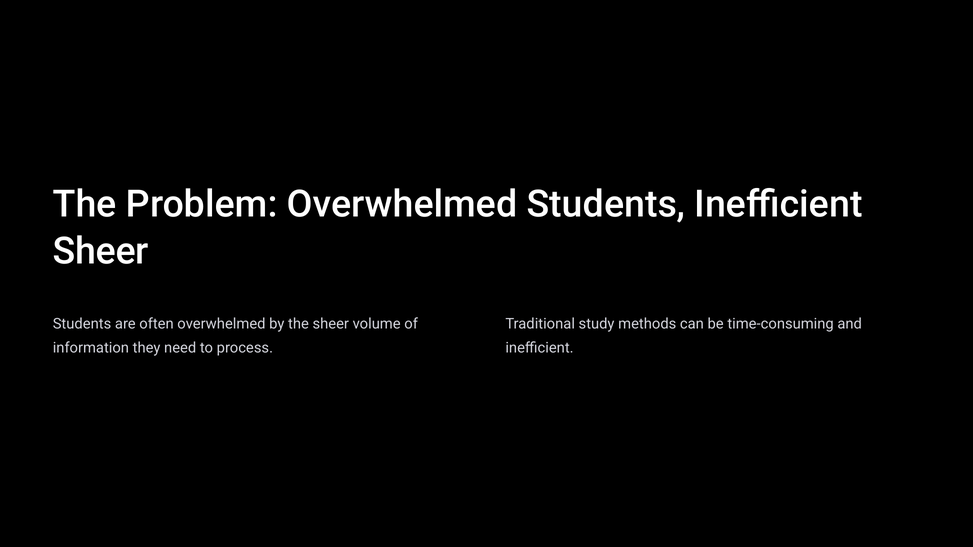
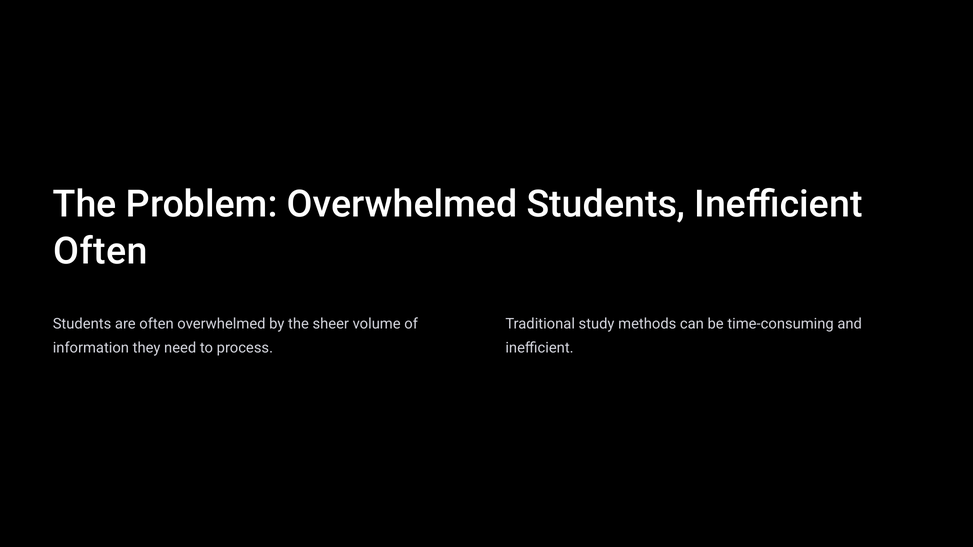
Sheer: Sheer -> Often (100, 251)
